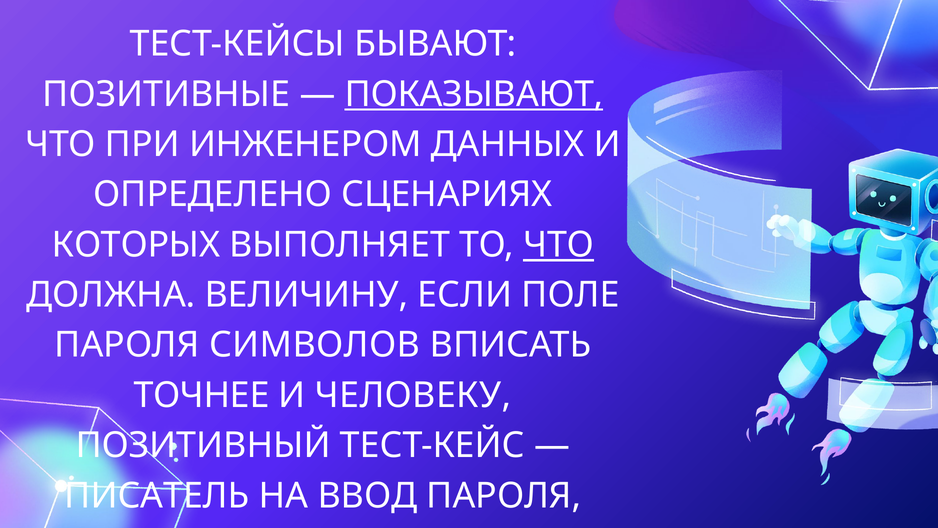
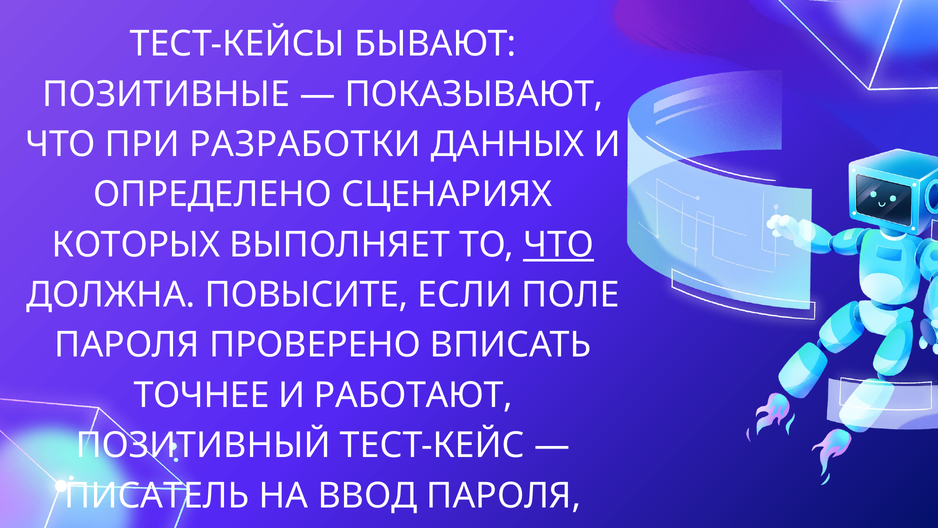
ПОКАЗЫВАЮТ underline: present -> none (474, 94)
ИНЖЕНЕРОМ: ИНЖЕНЕРОМ -> РАЗРАБОТКИ (305, 144)
ВЕЛИЧИНУ: ВЕЛИЧИНУ -> ПОВЫСИТЕ (307, 295)
ПАРОЛЯ СИМВОЛОВ: СИМВОЛОВ -> ПРОВЕРЕНО (315, 345)
ЧЕЛОВЕКУ: ЧЕЛОВЕКУ -> РАБОТАЮТ (413, 395)
